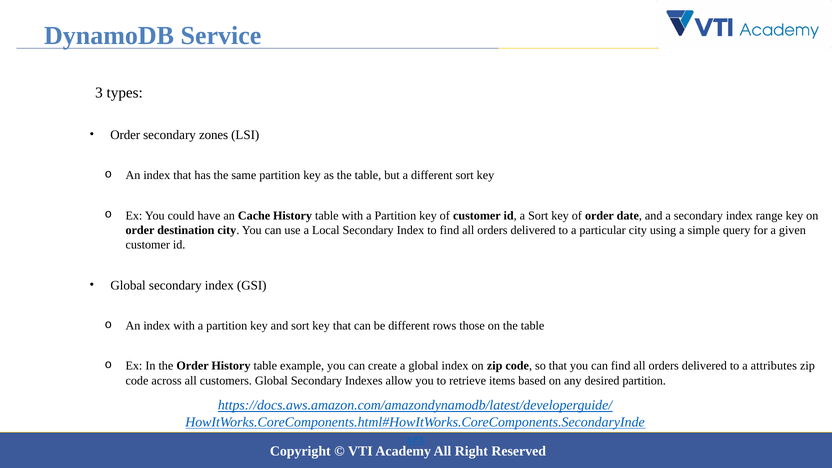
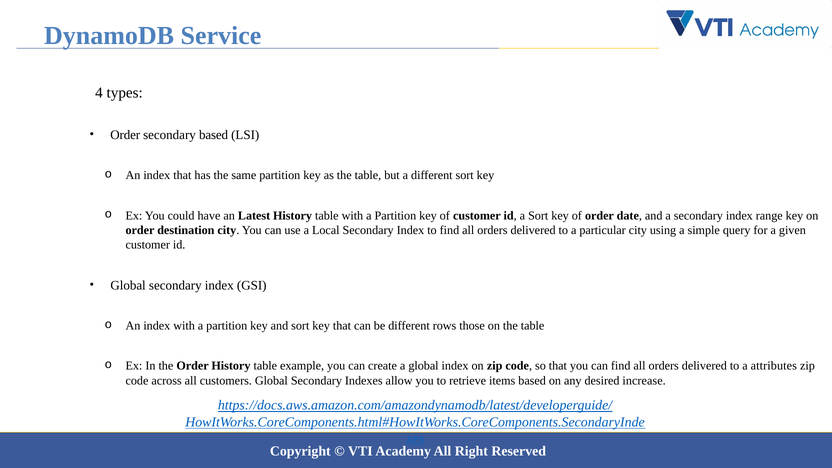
3: 3 -> 4 (99, 93)
secondary zones: zones -> based (214, 135)
Cache: Cache -> Latest (254, 216)
desired partition: partition -> increase (644, 381)
